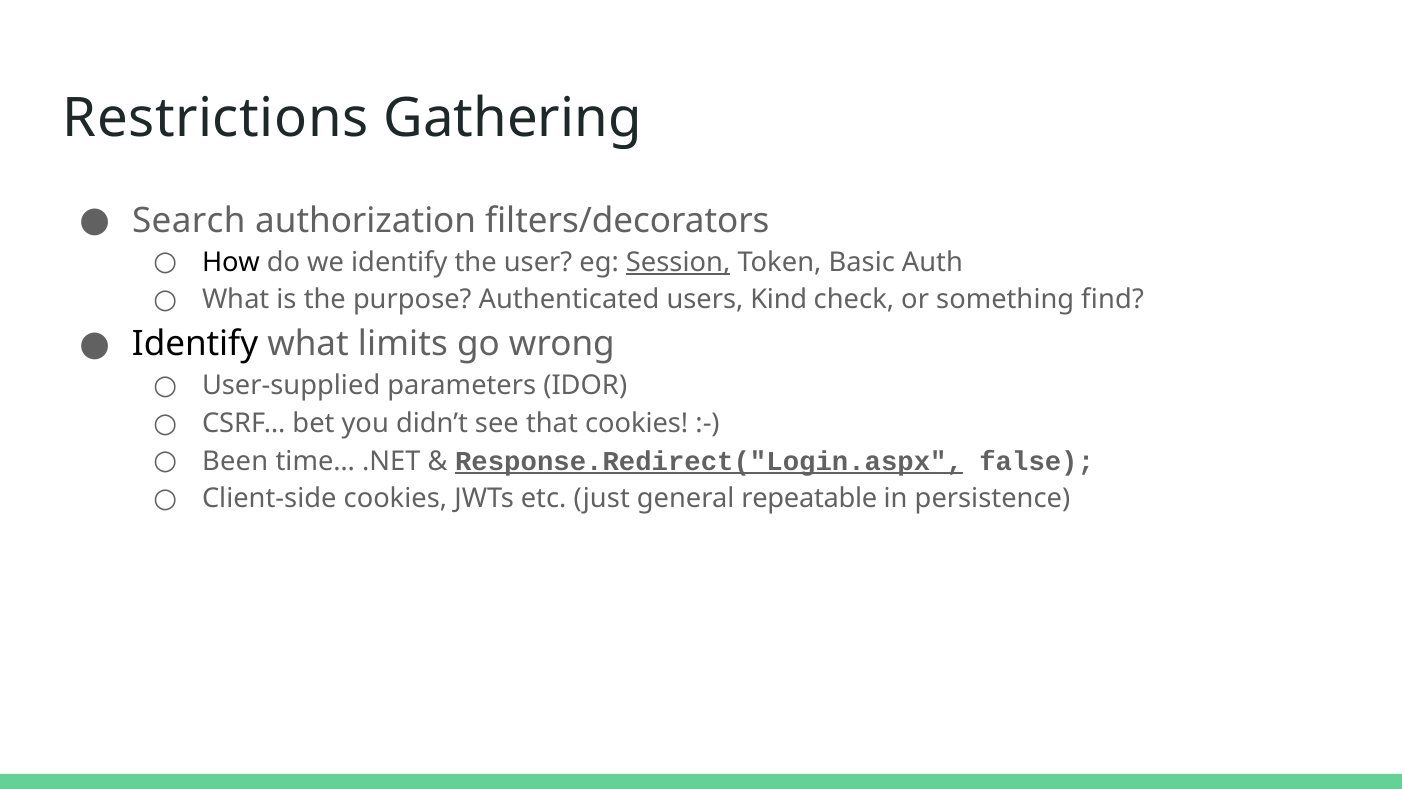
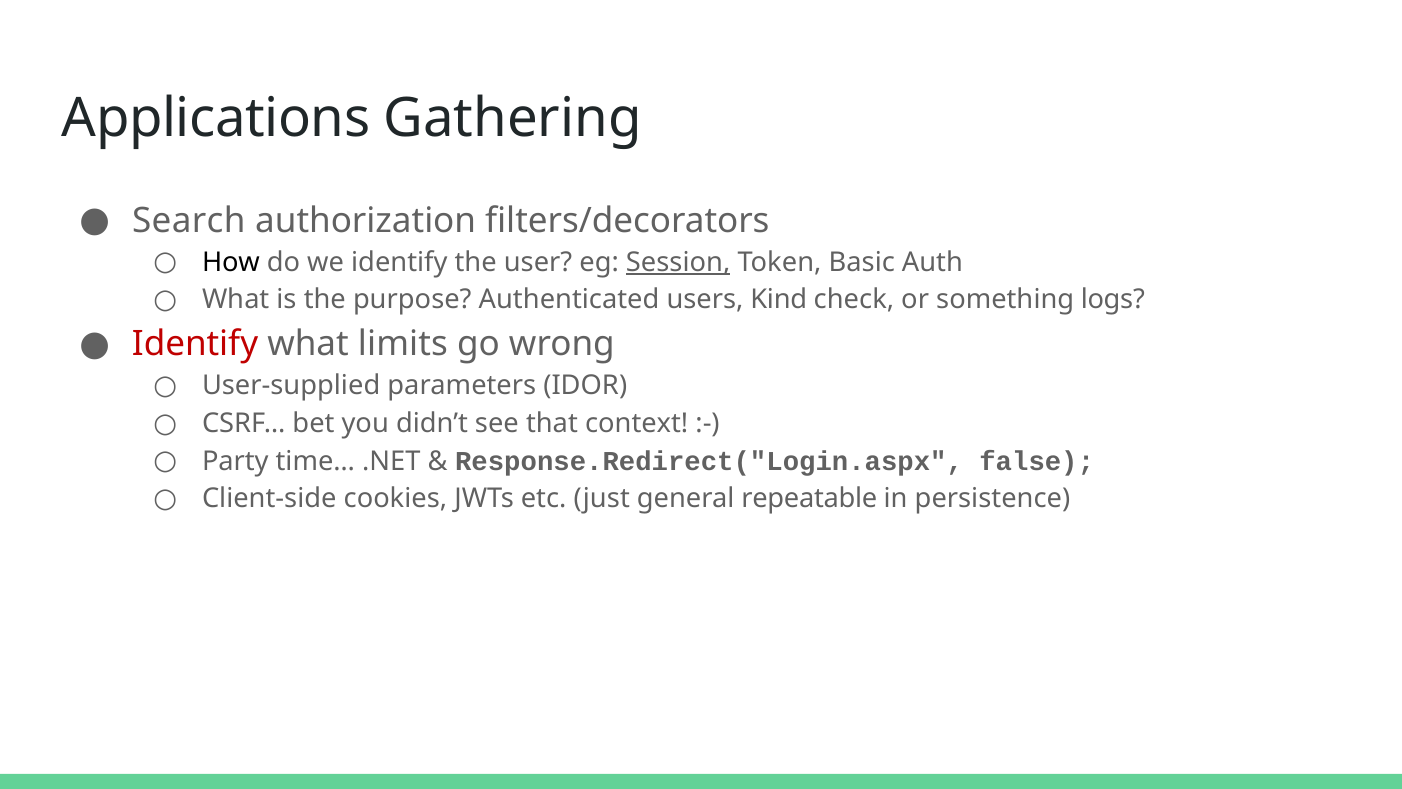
Restrictions: Restrictions -> Applications (216, 119)
find: find -> logs (1113, 300)
Identify colour: black -> red (195, 344)
that cookies: cookies -> context (637, 423)
Been: Been -> Party (235, 461)
Response.Redirect("Login.aspx underline: present -> none (709, 461)
